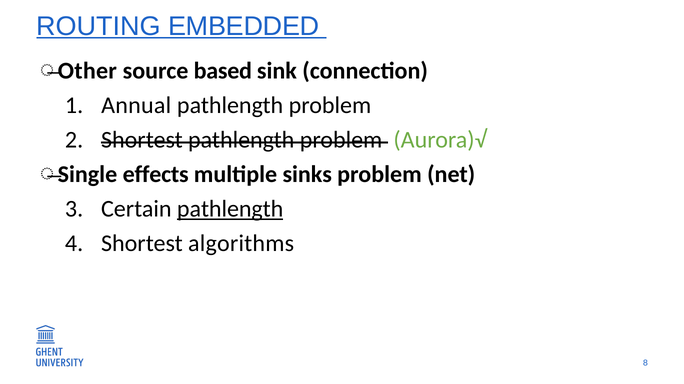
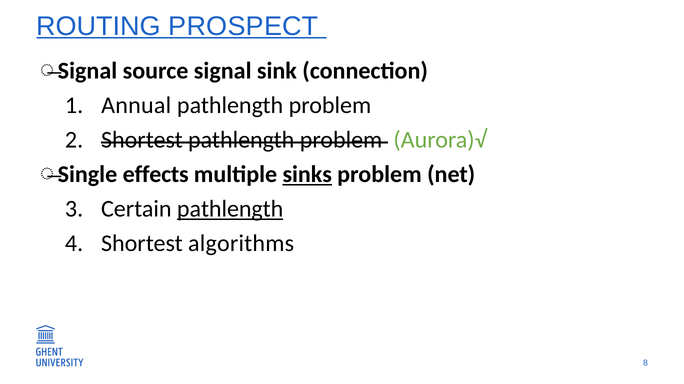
EMBEDDED: EMBEDDED -> PROSPECT (243, 26)
Other: Other -> Signal (87, 71)
source based: based -> signal (223, 71)
sinks underline: none -> present (307, 175)
